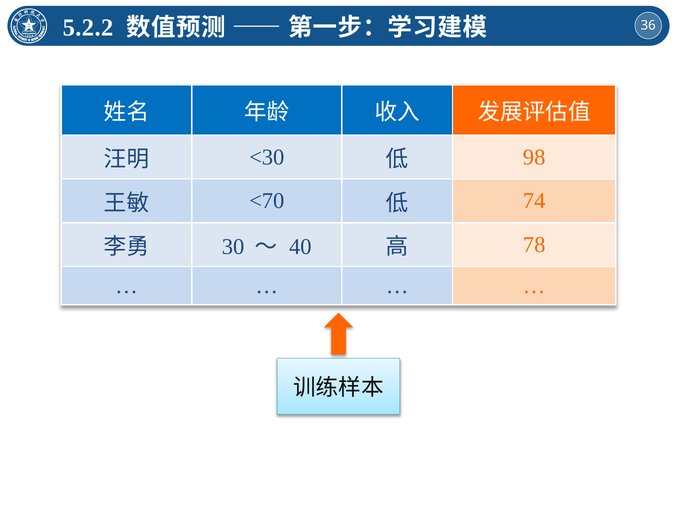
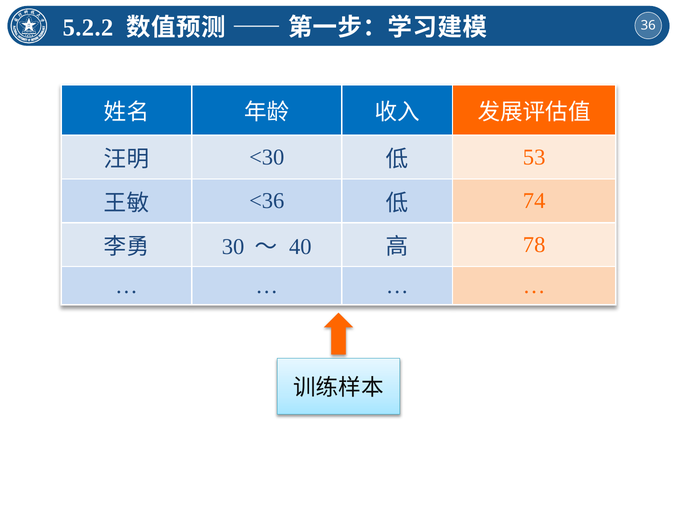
98: 98 -> 53 (534, 157)
<70: <70 -> <36 (267, 201)
